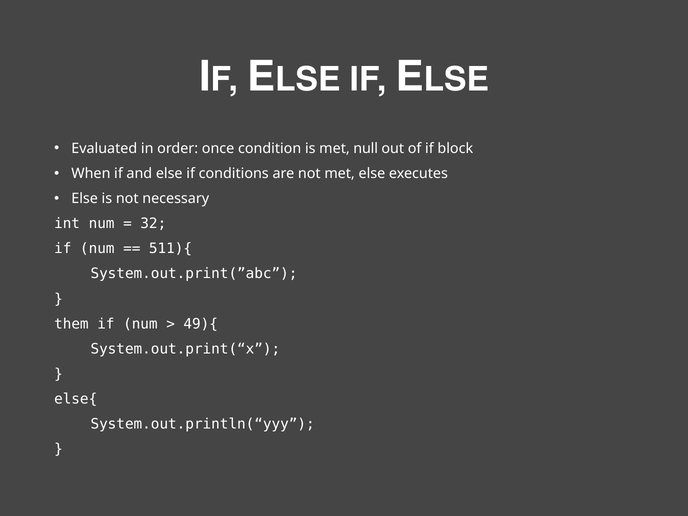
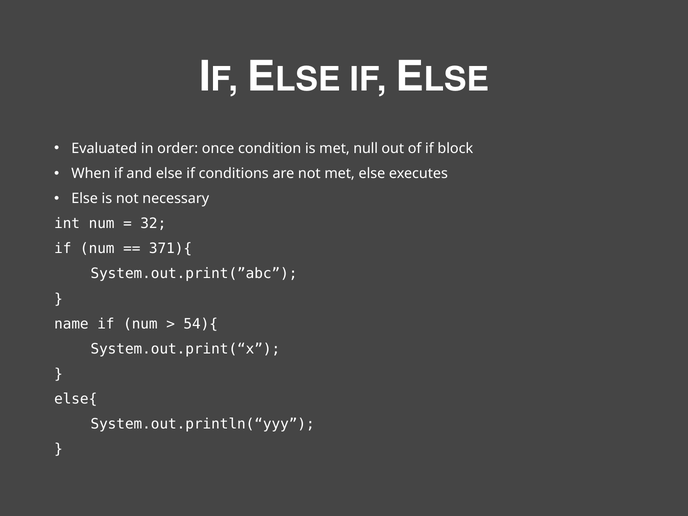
511){: 511){ -> 371){ (171, 249)
them: them -> name (71, 324)
49){: 49){ -> 54){ (201, 324)
